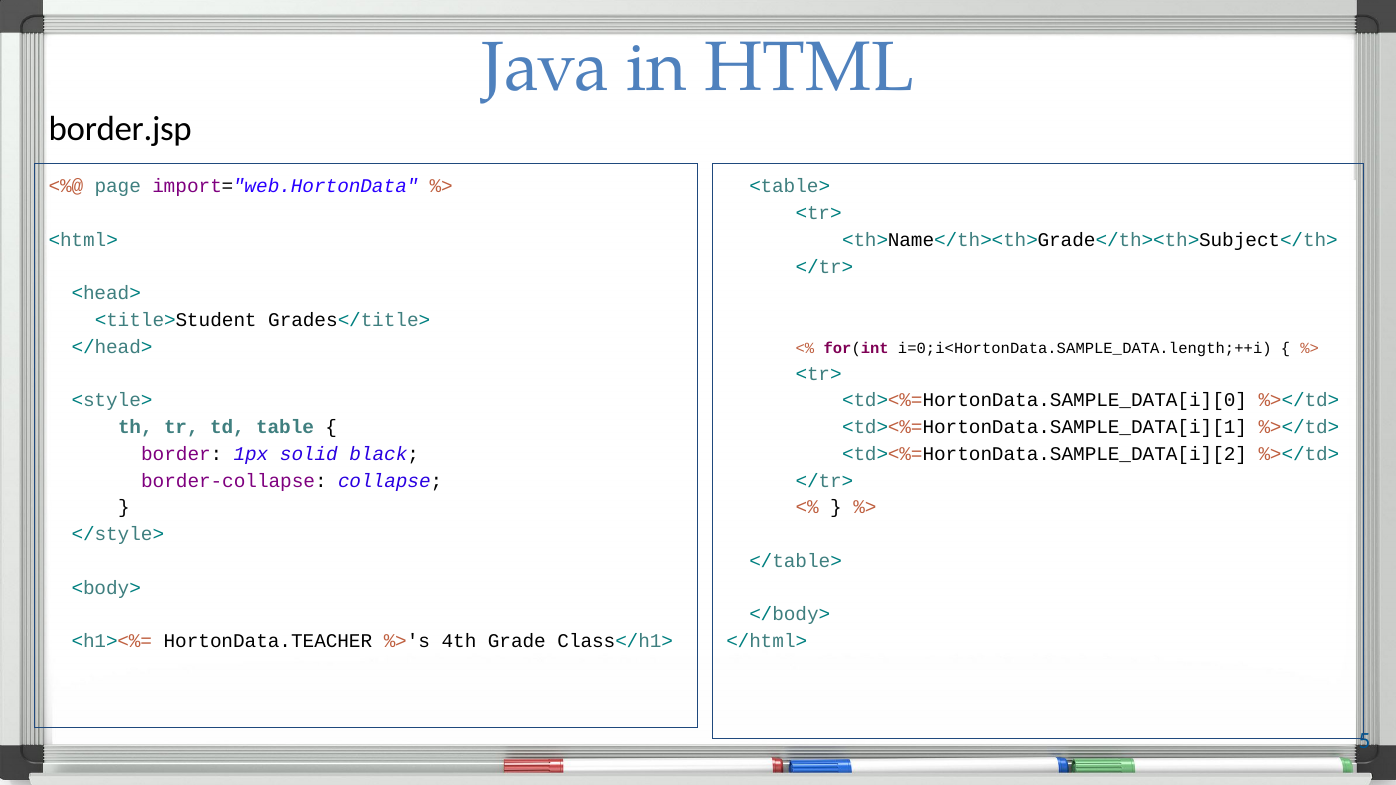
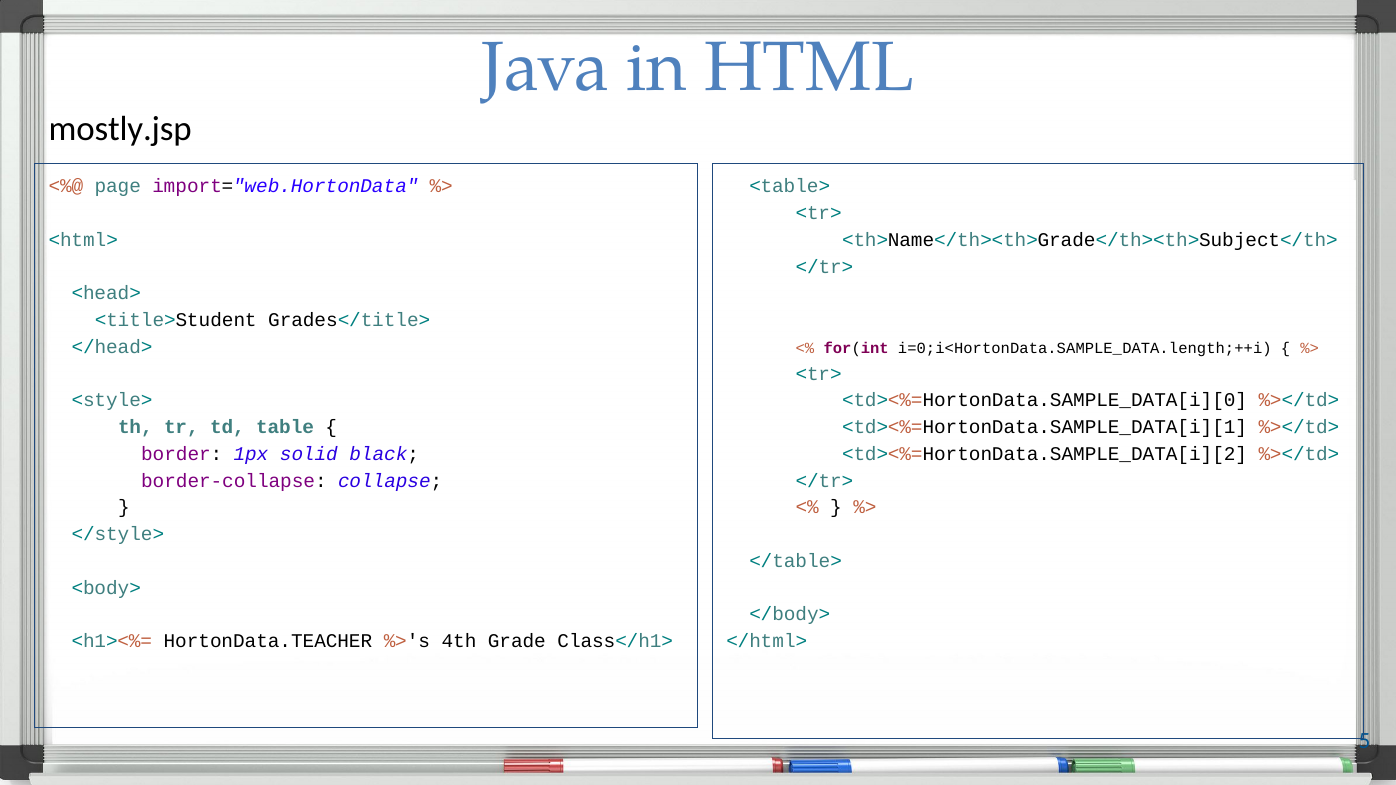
border.jsp: border.jsp -> mostly.jsp (120, 129)
